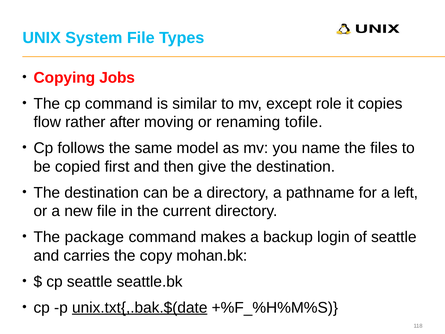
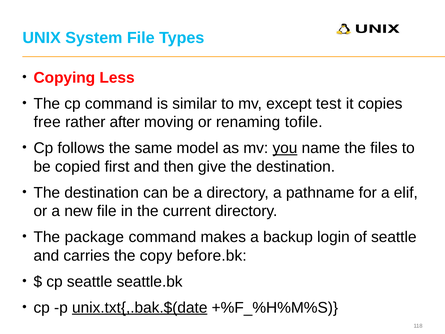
Jobs: Jobs -> Less (117, 78)
role: role -> test (329, 104)
flow: flow -> free (47, 122)
you underline: none -> present (285, 148)
left: left -> elif (406, 192)
mohan.bk: mohan.bk -> before.bk (212, 255)
